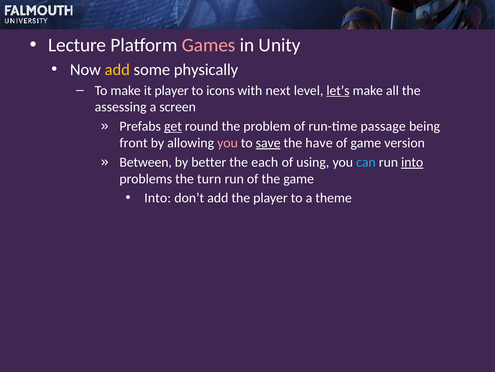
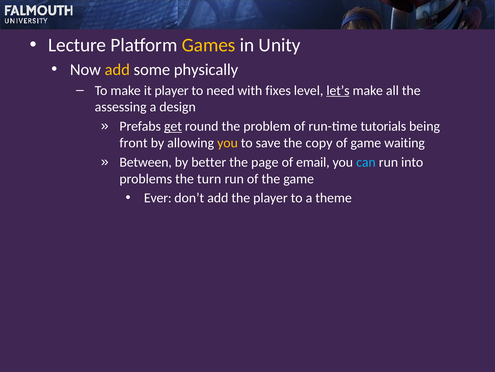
Games colour: pink -> yellow (209, 45)
icons: icons -> need (220, 90)
next: next -> fixes (278, 90)
screen: screen -> design (178, 107)
passage: passage -> tutorials (383, 126)
you colour: pink -> yellow (228, 143)
save underline: present -> none (268, 143)
have: have -> copy (319, 143)
version: version -> waiting (405, 143)
each: each -> page (265, 162)
using: using -> email (313, 162)
into underline: present -> none (412, 162)
Into: Into -> Ever (158, 198)
